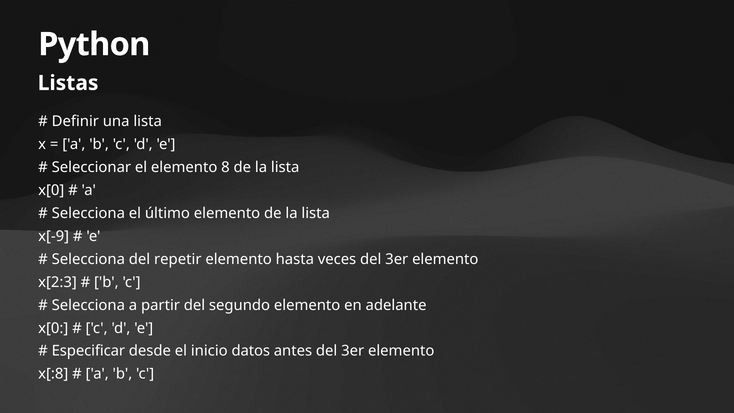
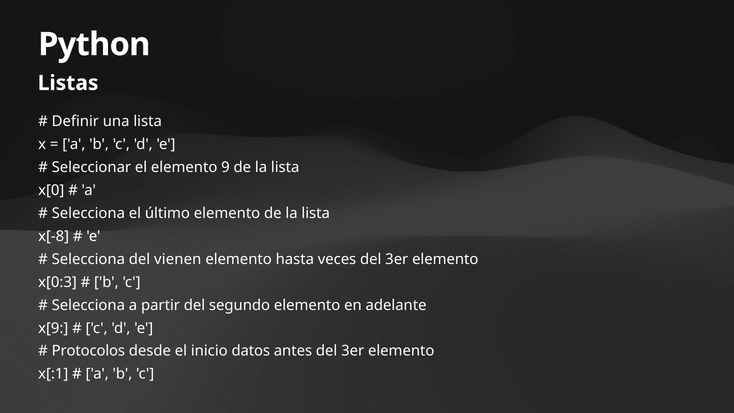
8: 8 -> 9 (225, 167)
x[-9: x[-9 -> x[-8 (54, 236)
repetir: repetir -> vienen (178, 259)
x[2:3: x[2:3 -> x[0:3 (58, 282)
x[0: x[0 -> x[9 (53, 328)
Especificar: Especificar -> Protocolos (88, 351)
x[:8: x[:8 -> x[:1 (53, 374)
